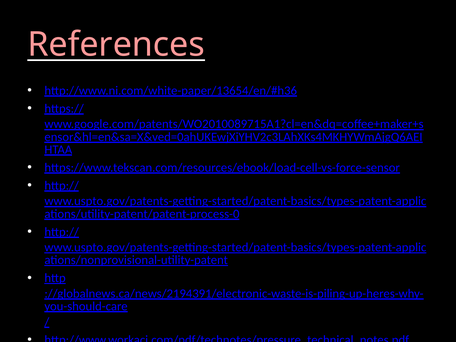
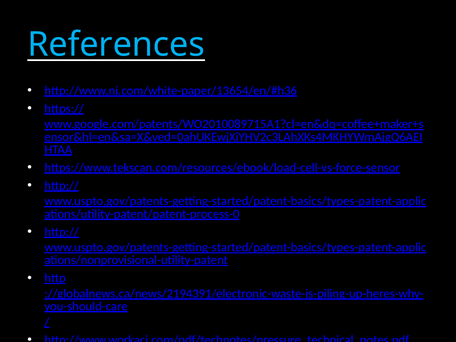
References colour: pink -> light blue (116, 45)
